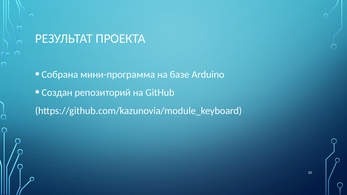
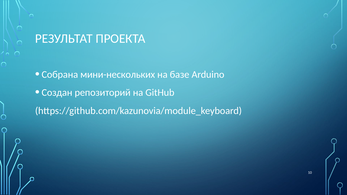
мини-программа: мини-программа -> мини-нескольких (118, 75)
